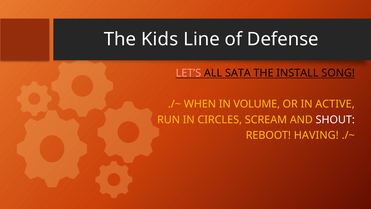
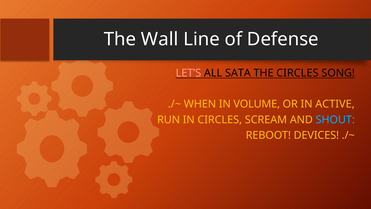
Kids: Kids -> Wall (160, 39)
THE INSTALL: INSTALL -> CIRCLES (297, 73)
SHOUT colour: white -> light blue (335, 120)
HAVING: HAVING -> DEVICES (316, 135)
